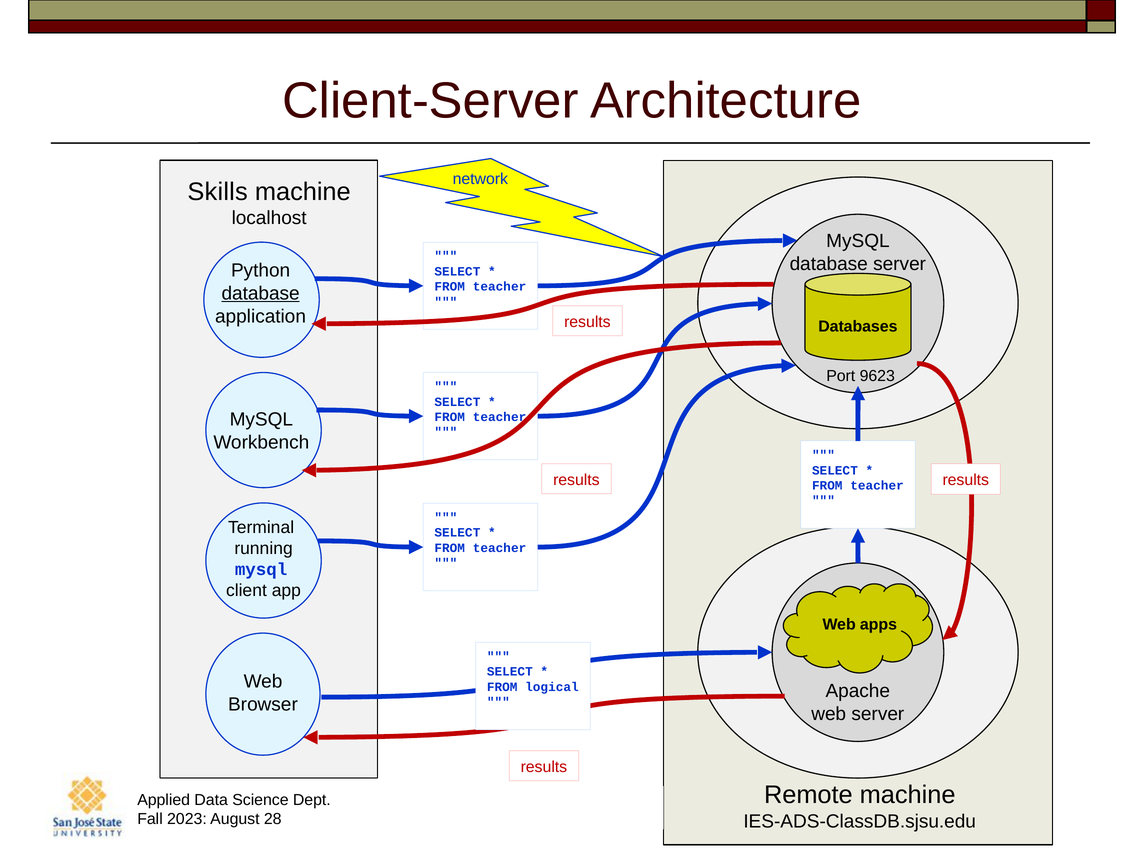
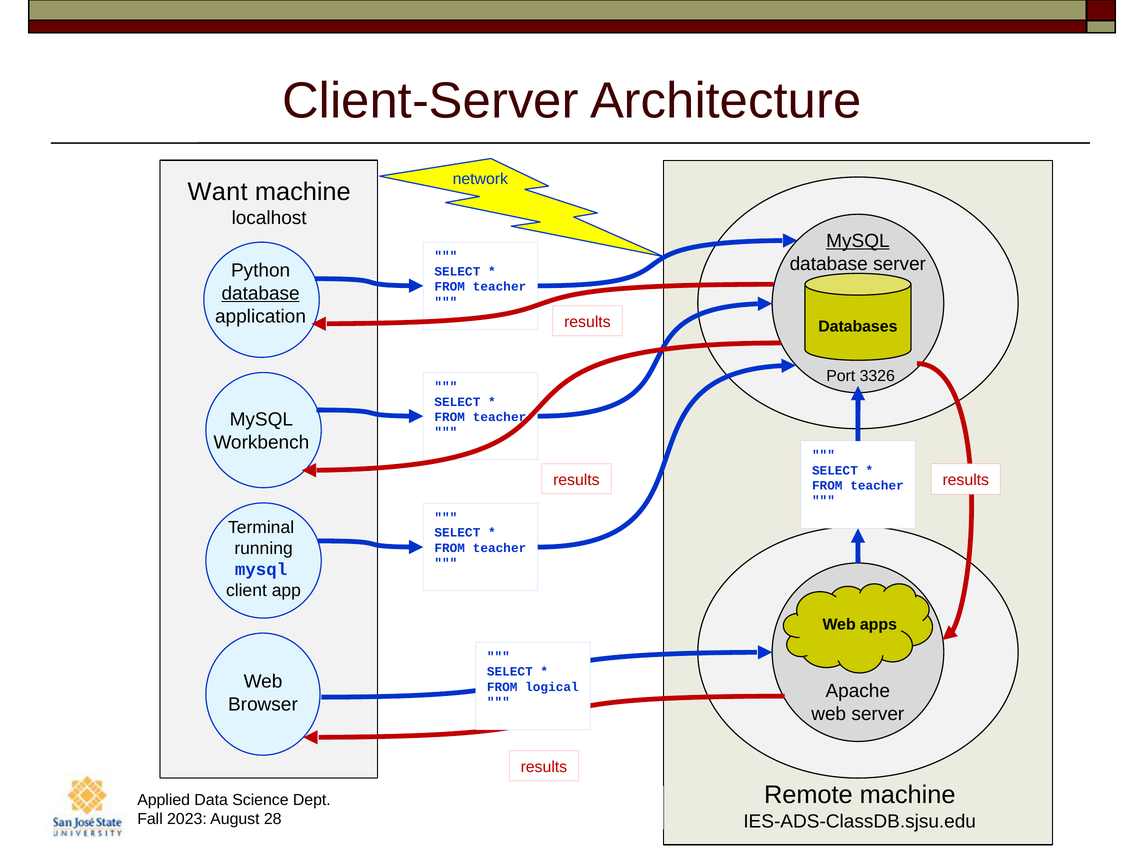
Skills: Skills -> Want (218, 192)
MySQL underline: none -> present (858, 241)
9623: 9623 -> 3326 (877, 376)
